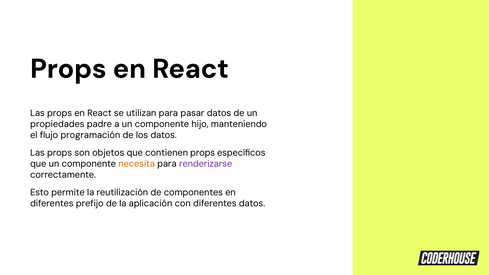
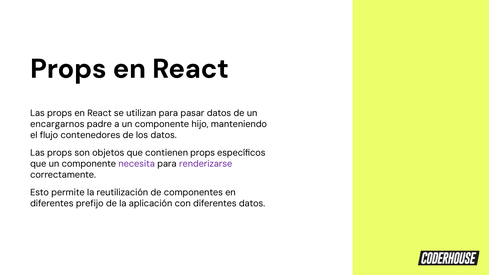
propiedades: propiedades -> encargarnos (57, 124)
programación: programación -> contenedores (90, 135)
necesita colour: orange -> purple (137, 164)
